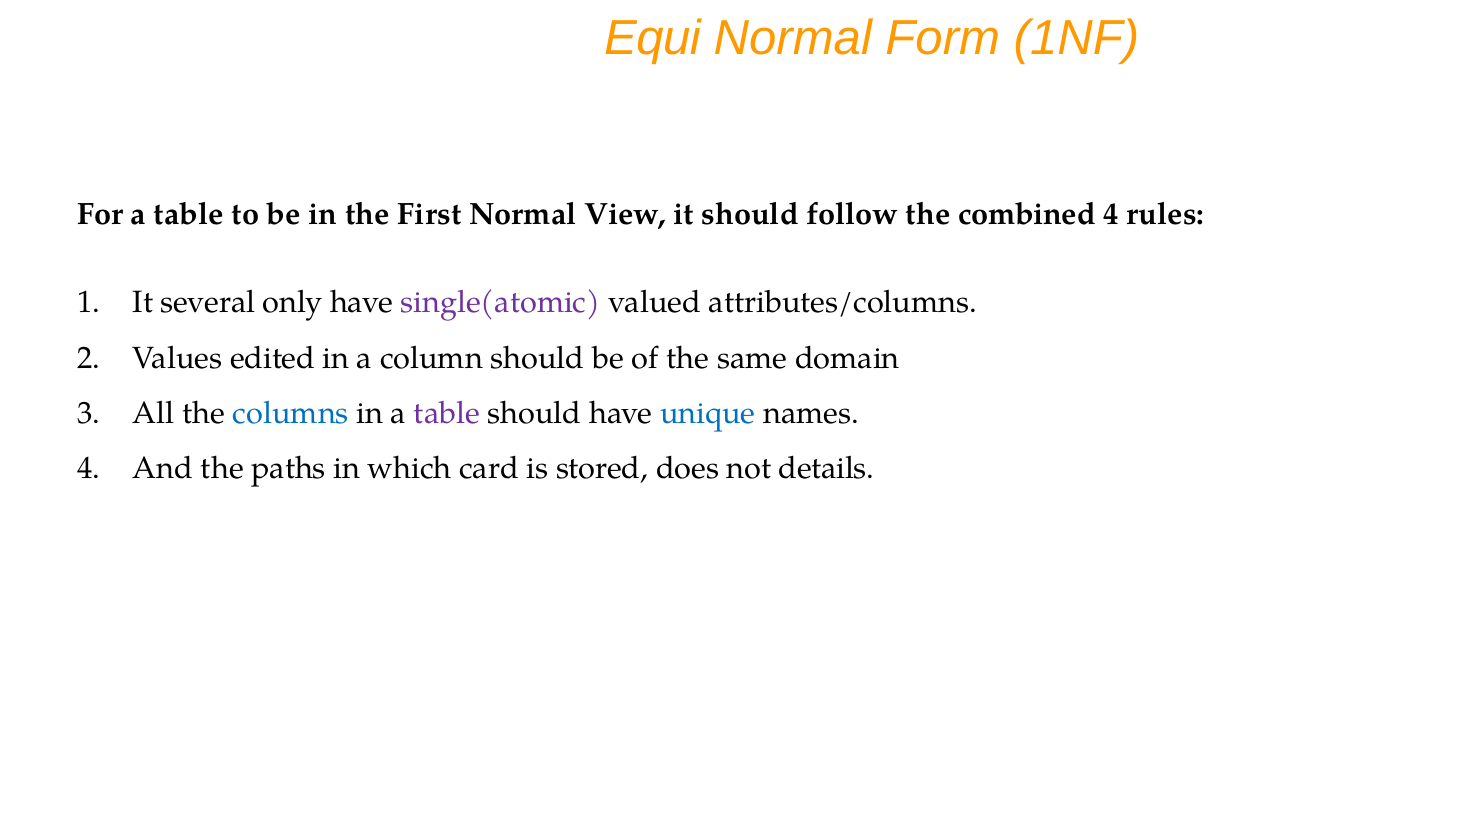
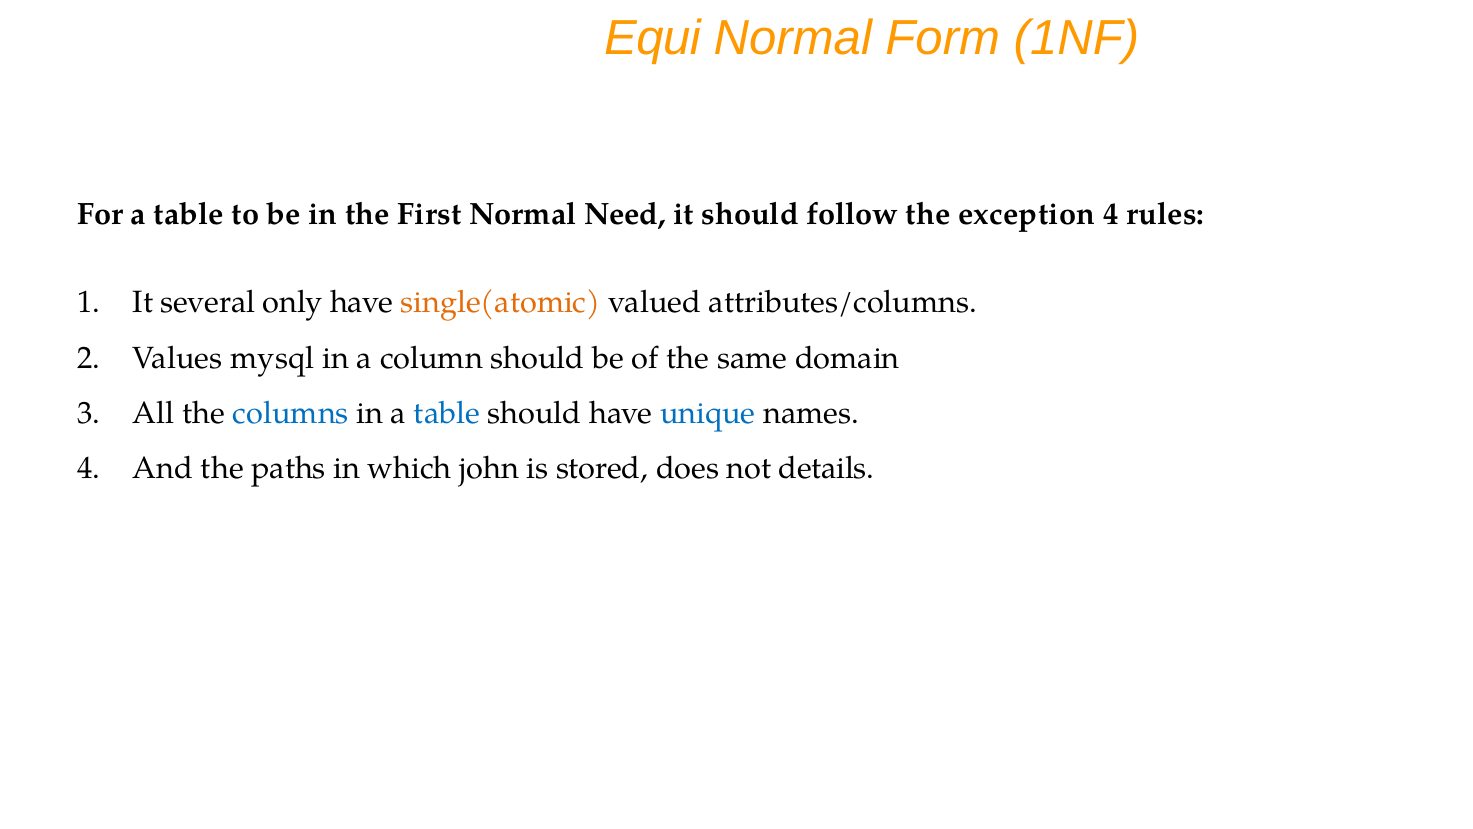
View: View -> Need (625, 214)
combined: combined -> exception (1027, 214)
single(atomic colour: purple -> orange (501, 302)
edited: edited -> mysql (273, 358)
table colour: purple -> blue (447, 413)
card: card -> john (489, 468)
